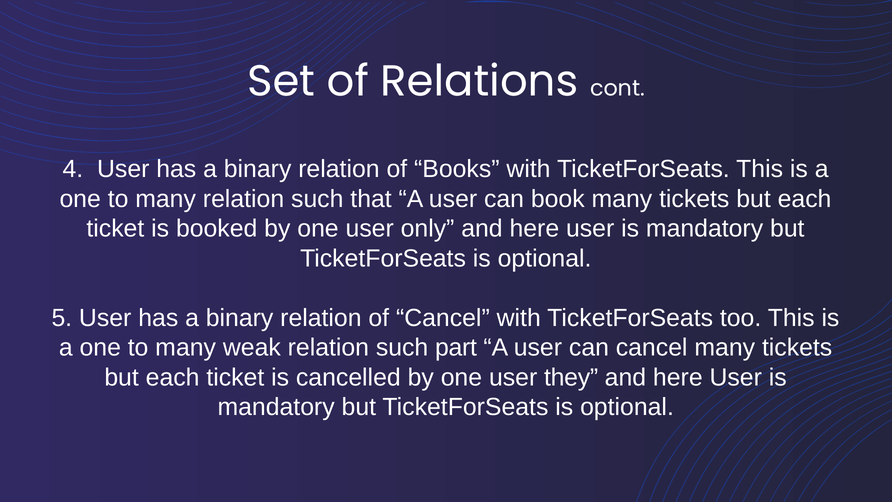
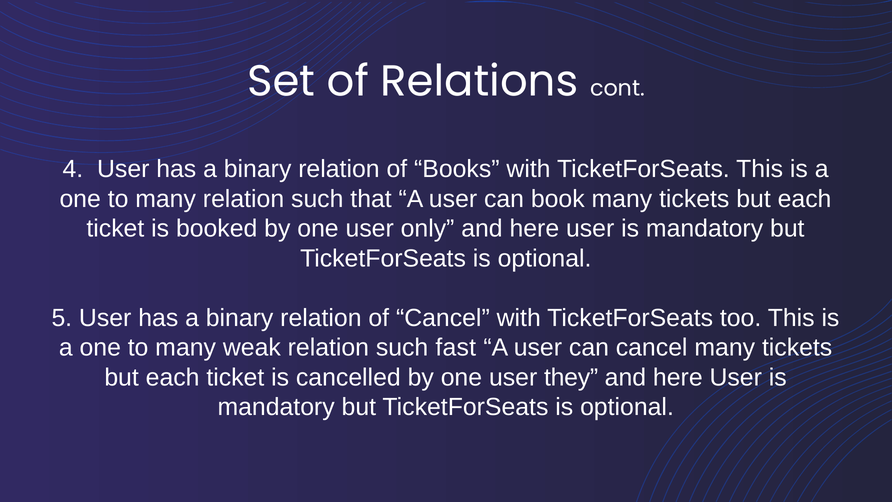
part: part -> fast (456, 348)
